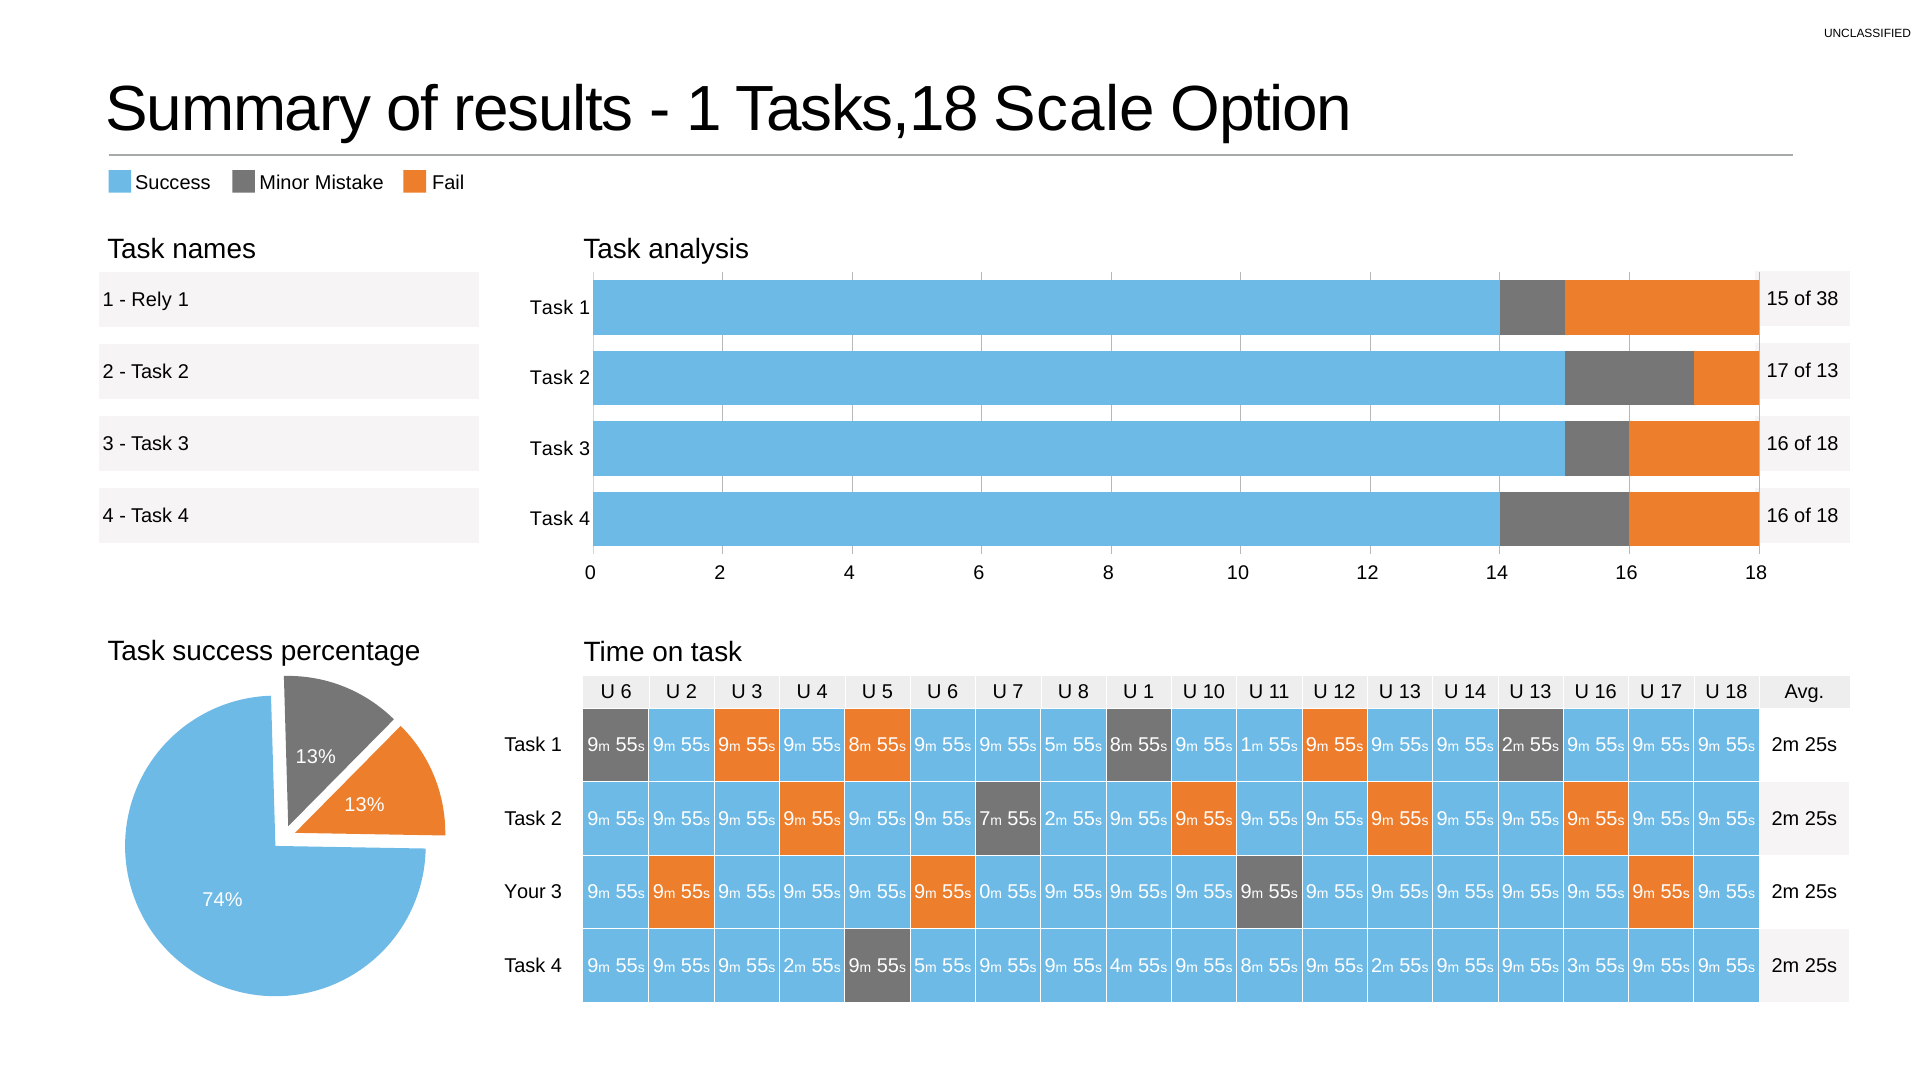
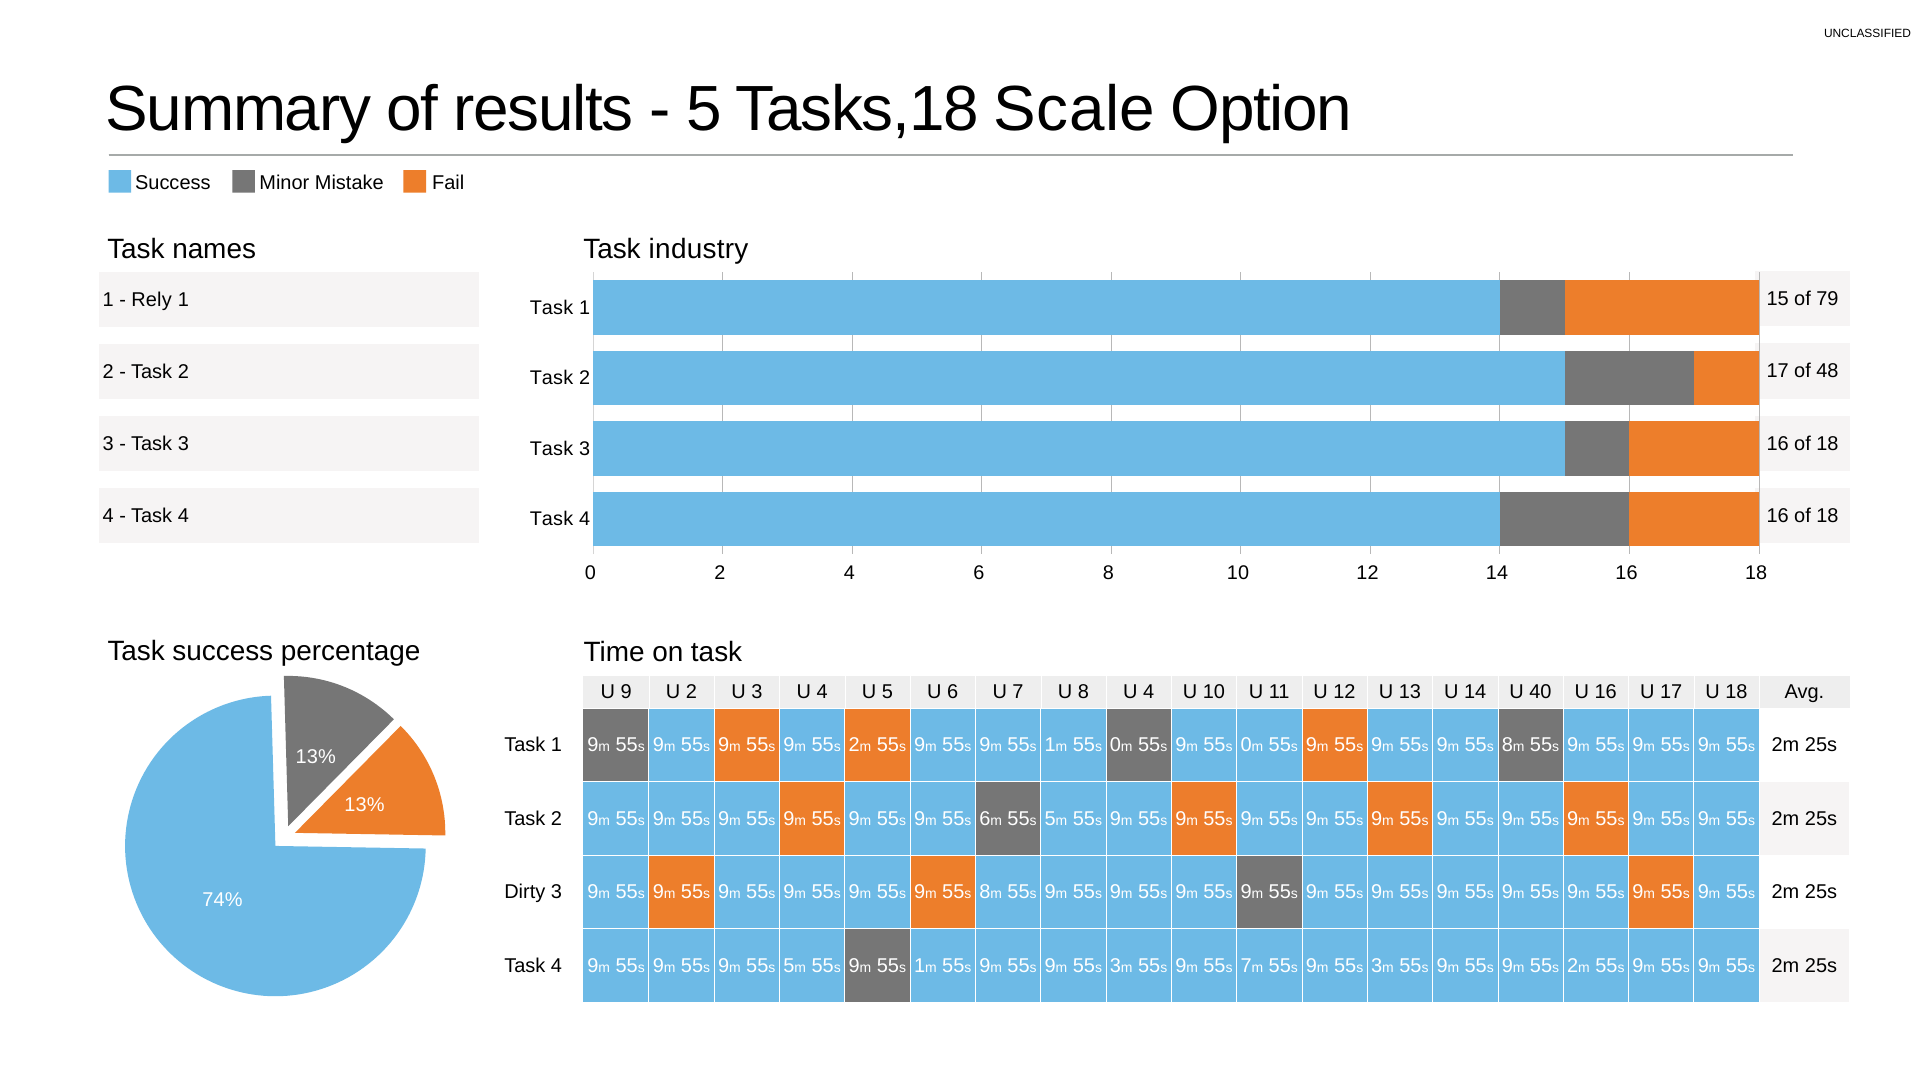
1: 1 -> 5 (704, 110)
analysis: analysis -> industry (699, 250)
38: 38 -> 79 (1827, 299)
of 13: 13 -> 48 (1827, 371)
6: 6 -> 9 (626, 692)
8 U 1: 1 -> 4 (1149, 692)
14 U 13: 13 -> 40 (1540, 692)
8: 8 -> 2 (854, 745)
5: 5 -> 1 (1050, 745)
8: 8 -> 0 (1116, 745)
1: 1 -> 0 (1246, 745)
2: 2 -> 8 (1507, 745)
7: 7 -> 6 (985, 819)
2: 2 -> 5 (1050, 819)
Your: Your -> Dirty (525, 892)
0: 0 -> 8 (985, 892)
2: 2 -> 5 (789, 966)
5: 5 -> 1 (920, 966)
4: 4 -> 3 (1116, 966)
8: 8 -> 7 (1246, 966)
2: 2 -> 3 (1377, 966)
3: 3 -> 2 (1573, 966)
